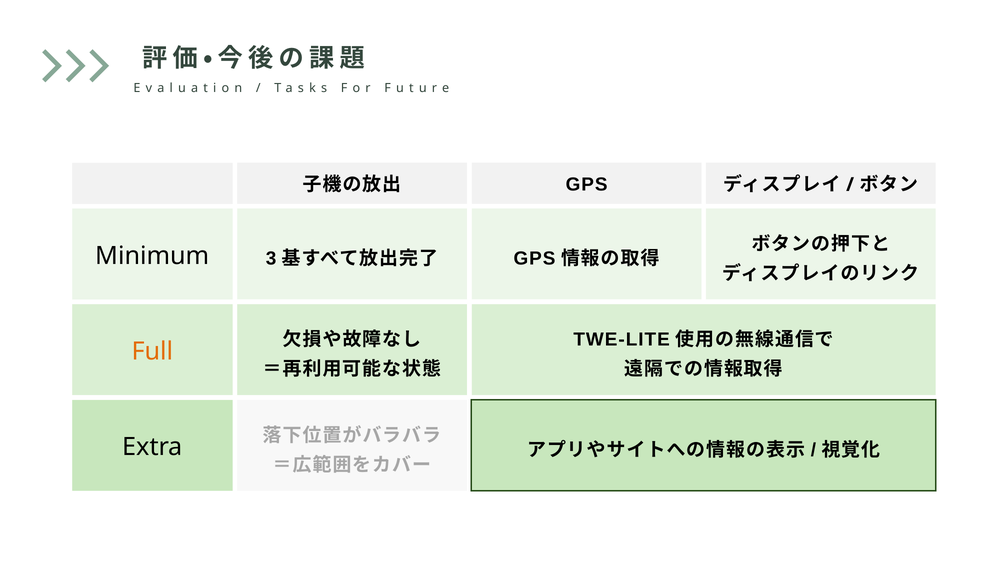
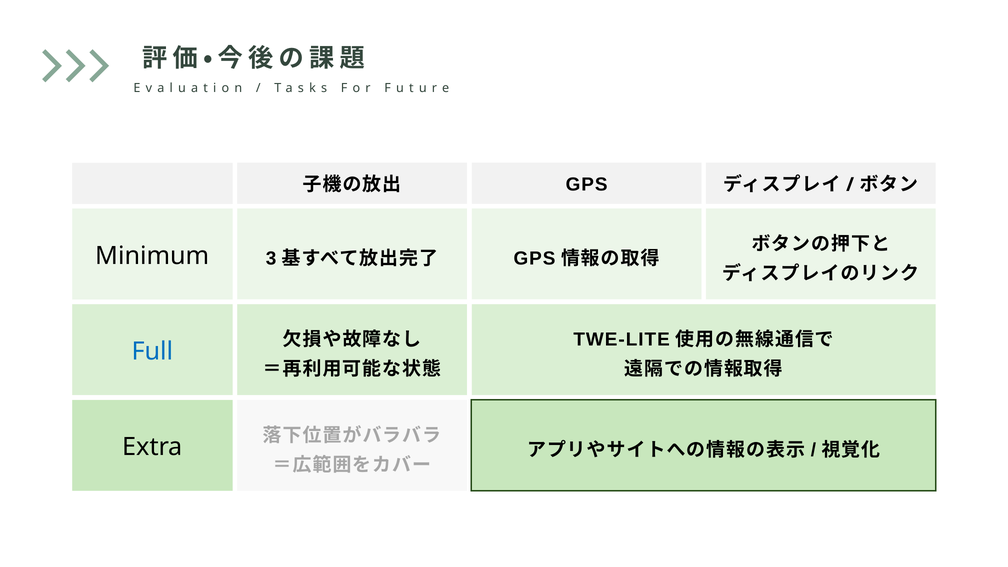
Full colour: orange -> blue (152, 351)
